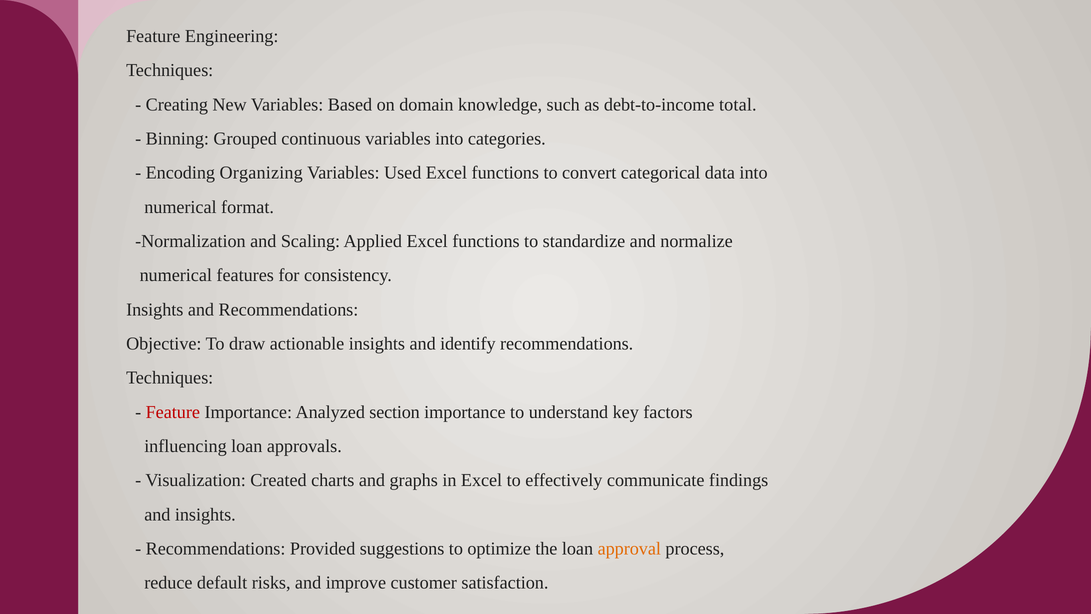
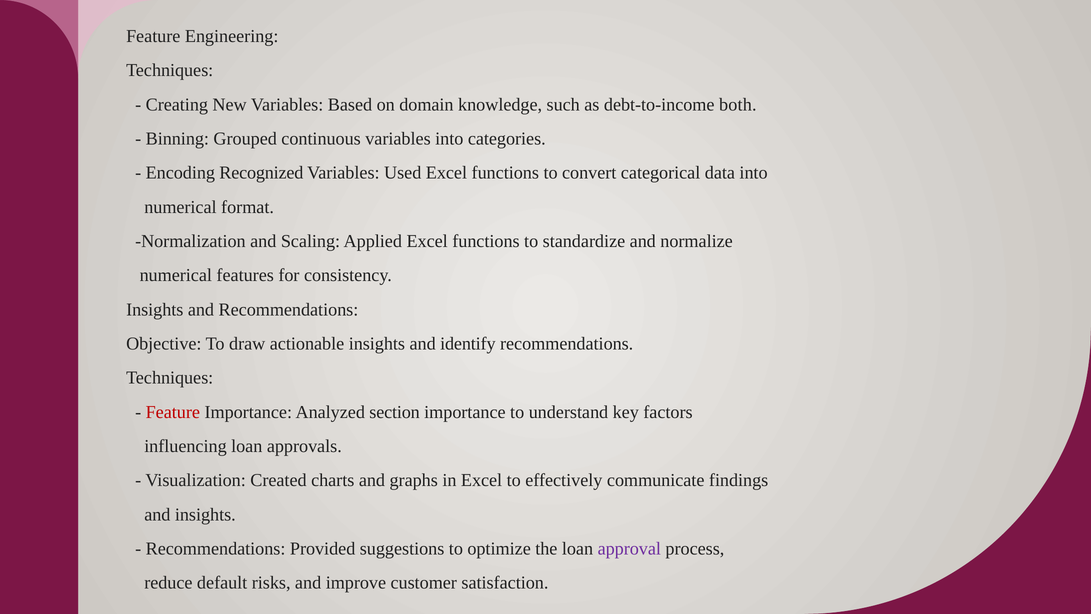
total: total -> both (738, 105)
Organizing: Organizing -> Recognized (261, 173)
approval colour: orange -> purple (629, 548)
